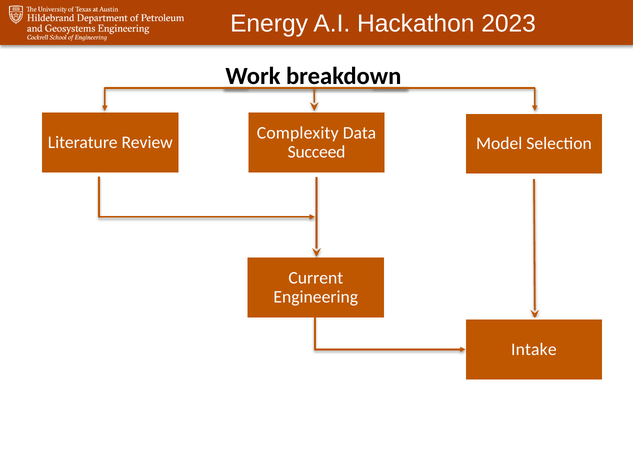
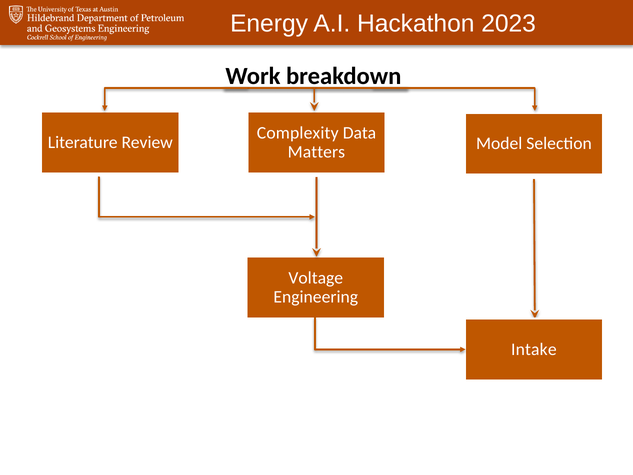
Succeed: Succeed -> Matters (316, 152)
Current: Current -> Voltage (316, 278)
